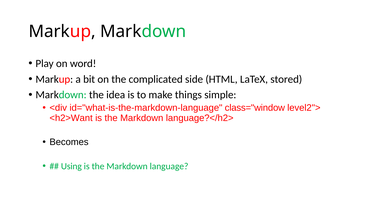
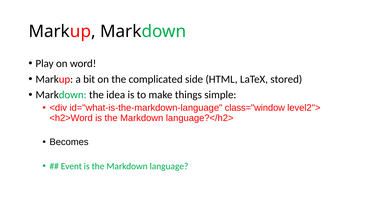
<h2>Want: <h2>Want -> <h2>Word (71, 118)
Using: Using -> Event (71, 166)
